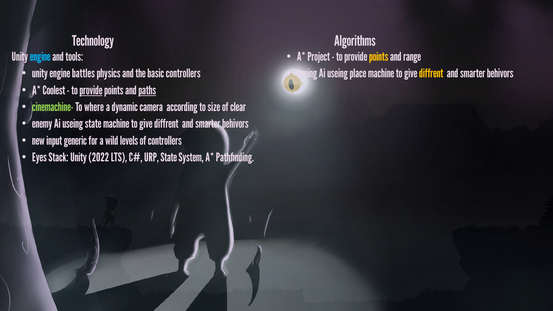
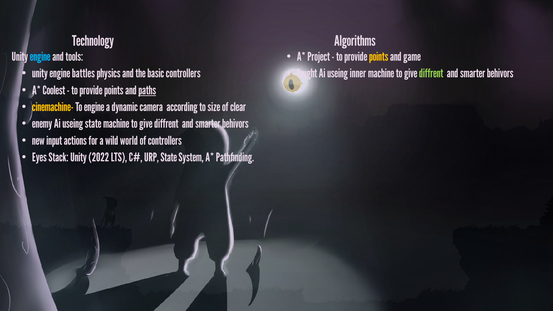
range: range -> game (412, 57)
useing: useing -> fought (307, 74)
place: place -> inner (358, 74)
diffrent colour: yellow -> light green (431, 74)
provide underline: present -> none (91, 90)
cinemachine- colour: light green -> yellow (53, 107)
To where: where -> engine (94, 107)
generic: generic -> actions (75, 141)
levels: levels -> world (129, 141)
